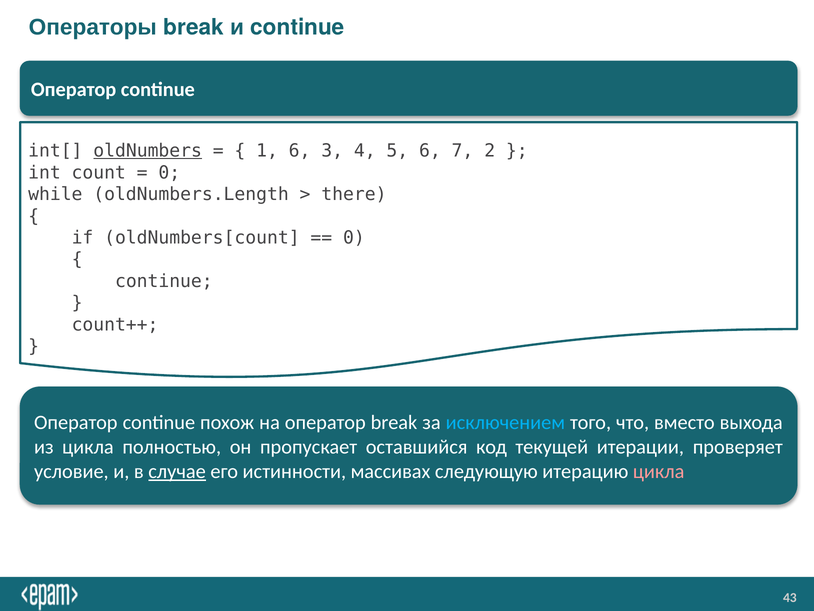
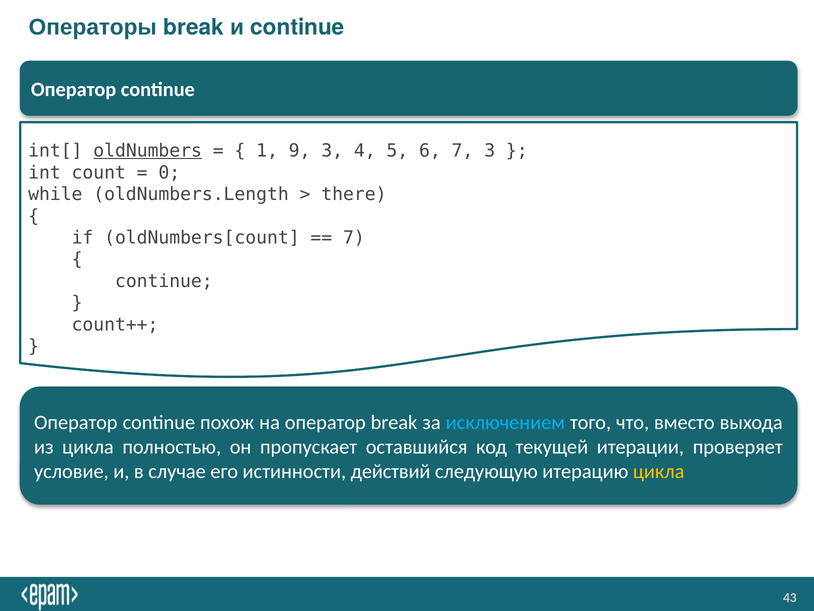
1 6: 6 -> 9 (300, 151)
7 2: 2 -> 3 (490, 151)
0: 0 -> 7 (354, 238)
случае underline: present -> none (177, 471)
массивах: массивах -> действий (391, 471)
цикла colour: pink -> yellow (659, 471)
